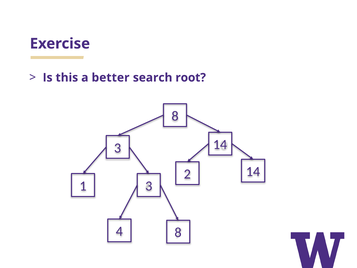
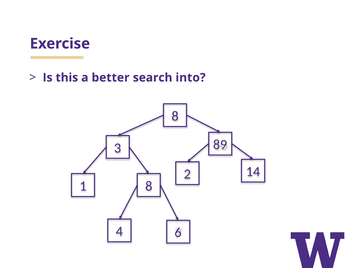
root: root -> into (191, 78)
3 14: 14 -> 89 (220, 144)
1 3: 3 -> 8 (149, 186)
4 8: 8 -> 6 (178, 232)
